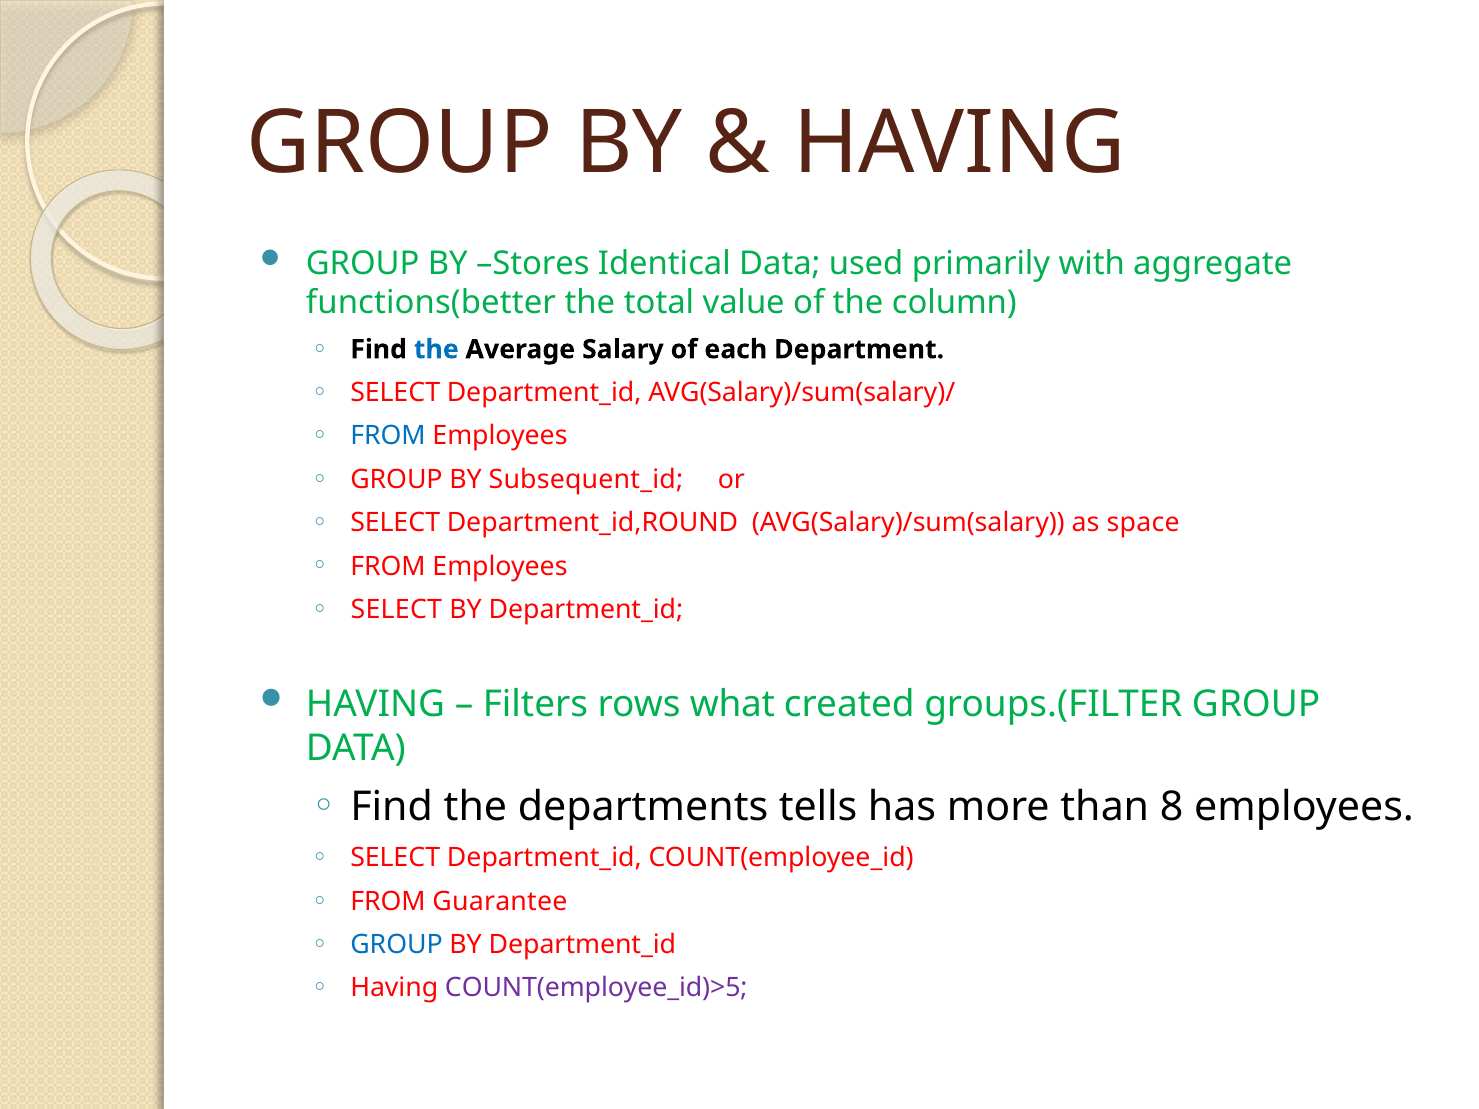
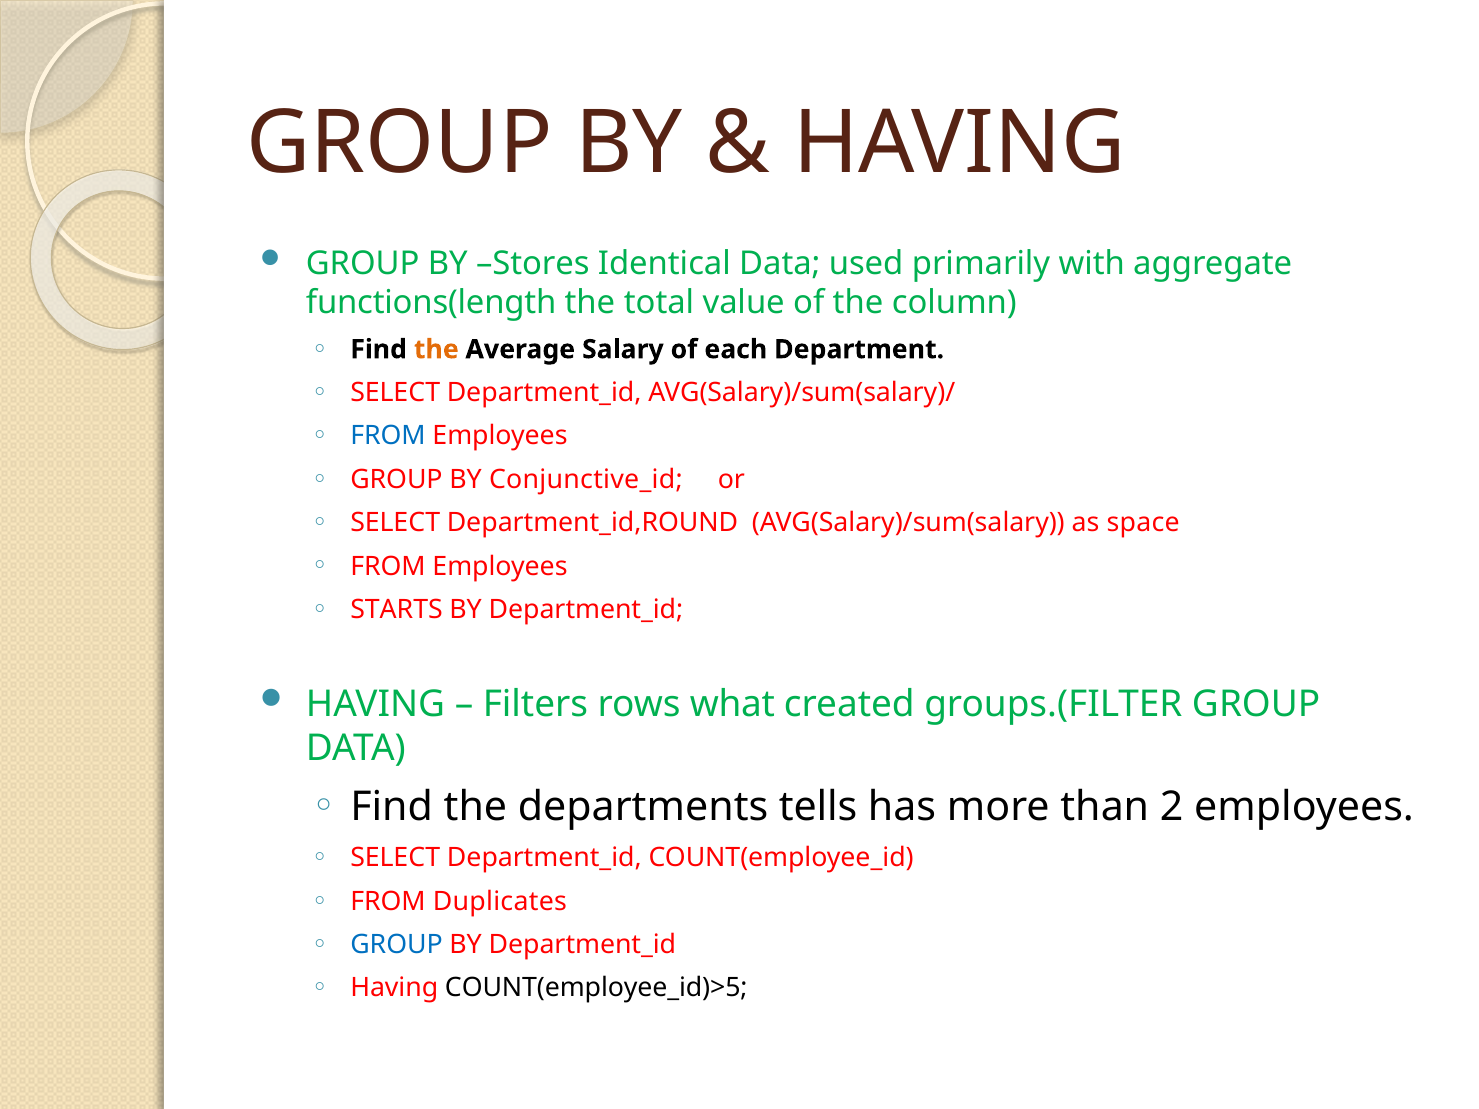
functions(better: functions(better -> functions(length (431, 303)
the colour: blue -> orange (436, 350)
Subsequent_id: Subsequent_id -> Conjunctive_id (586, 480)
SELECT: SELECT -> STARTS (397, 610)
8: 8 -> 2 (1172, 807)
Guarantee: Guarantee -> Duplicates (500, 902)
COUNT(employee_id)>5 colour: purple -> black (596, 988)
